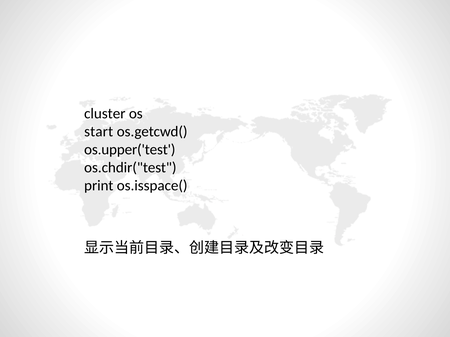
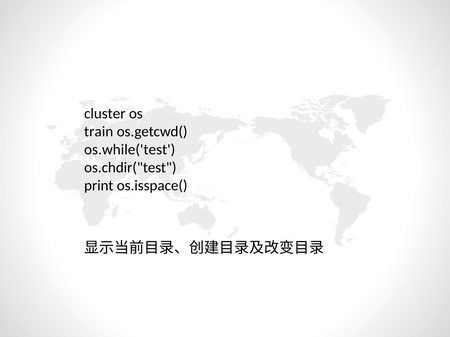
start: start -> train (99, 132)
os.upper('test: os.upper('test -> os.while('test (130, 150)
